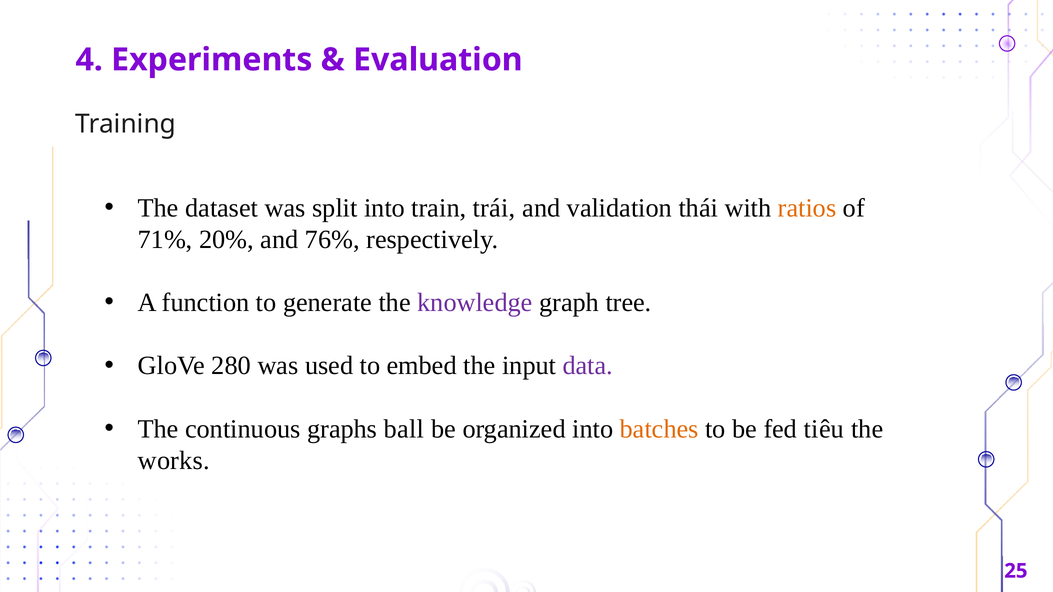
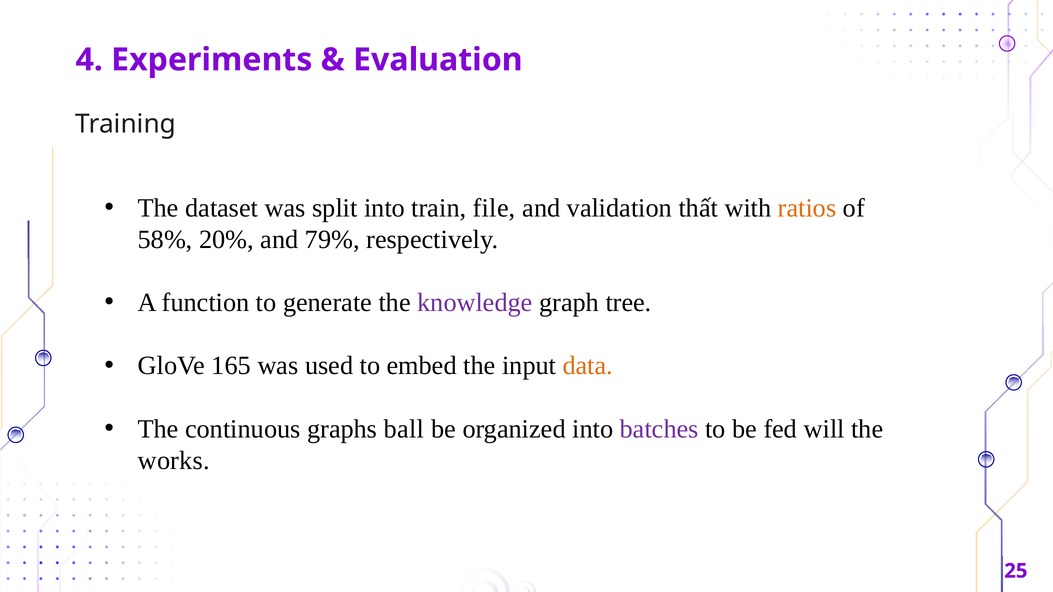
trái: trái -> file (494, 208)
thái: thái -> thất (698, 208)
71%: 71% -> 58% (165, 240)
76%: 76% -> 79% (332, 240)
280: 280 -> 165 (231, 366)
data colour: purple -> orange (588, 366)
batches colour: orange -> purple (659, 429)
tiêu: tiêu -> will (824, 429)
